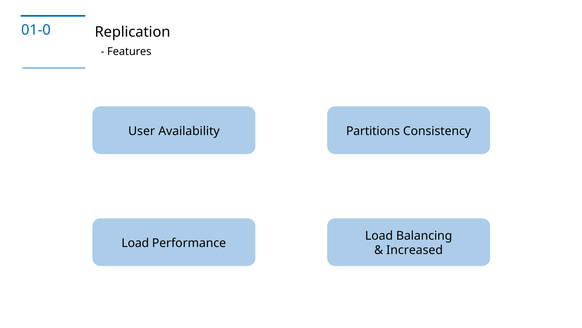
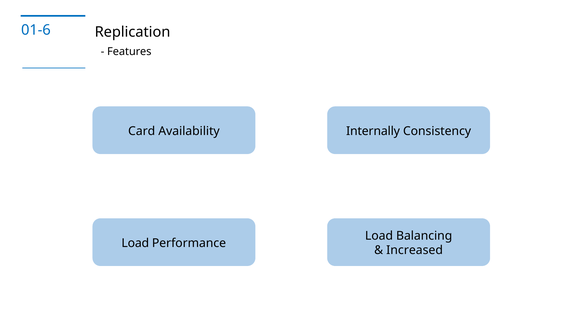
01-0: 01-0 -> 01-6 (36, 30)
User: User -> Card (142, 131)
Partitions: Partitions -> Internally (373, 131)
